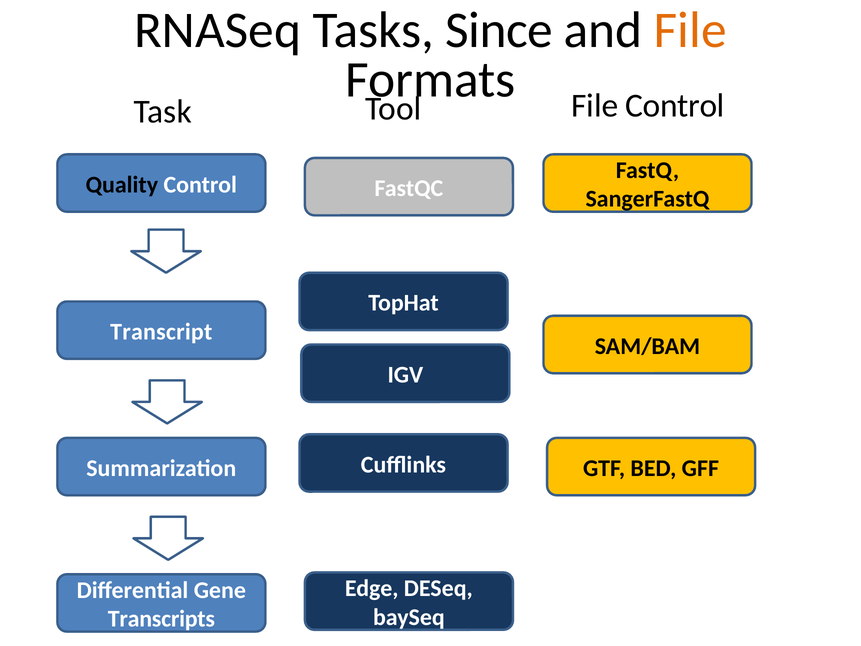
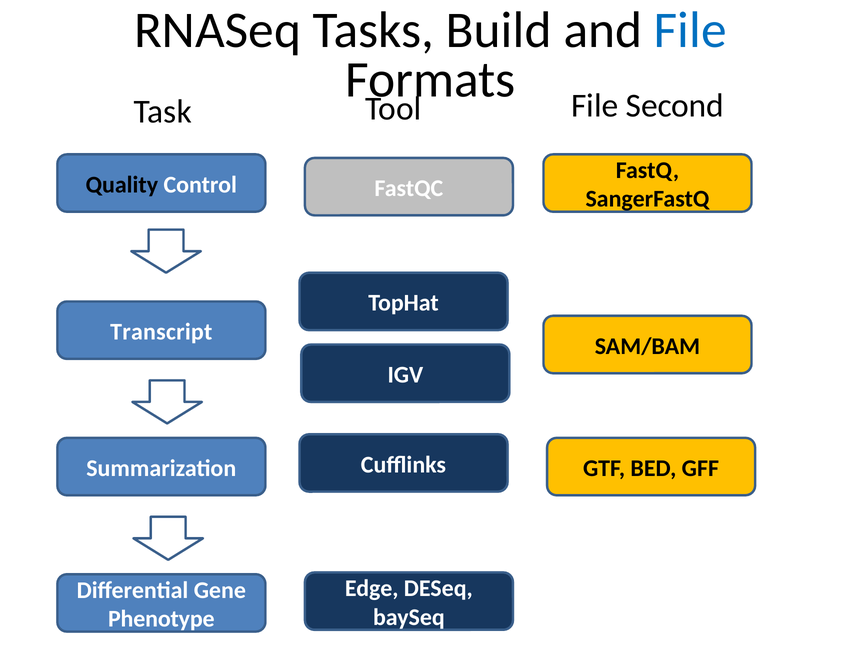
Since: Since -> Build (499, 30)
File colour: orange -> blue (690, 30)
File Control: Control -> Second (675, 106)
Transcripts: Transcripts -> Phenotype (161, 619)
